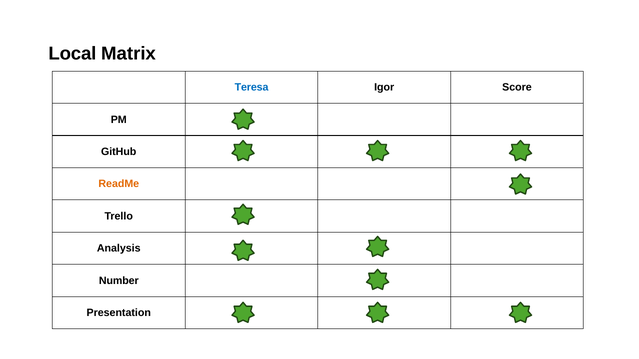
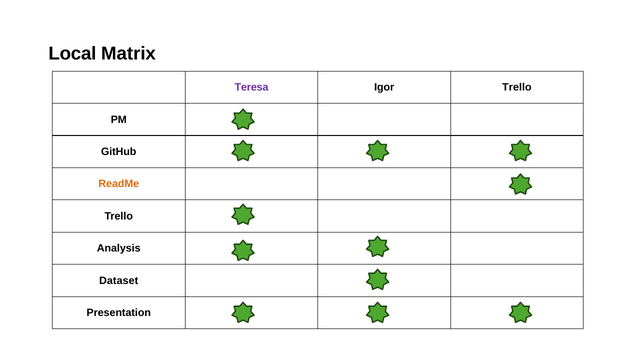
Teresa colour: blue -> purple (252, 87)
Igor Score: Score -> Trello (517, 87)
Number: Number -> Dataset (119, 281)
